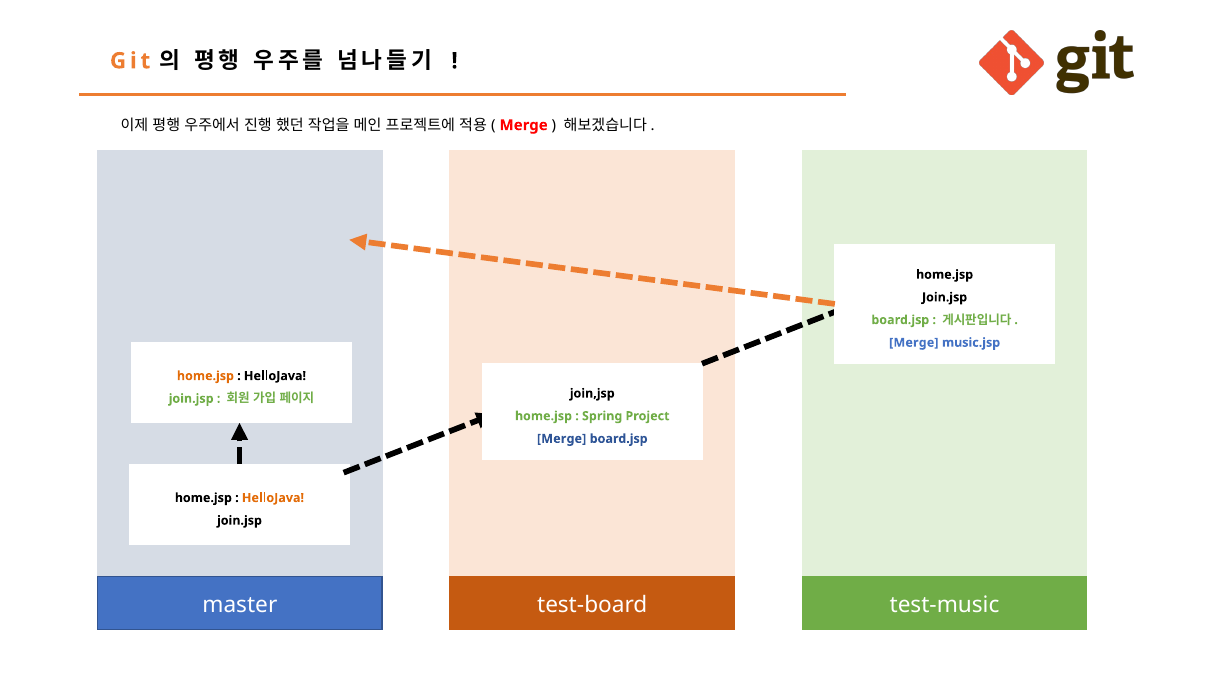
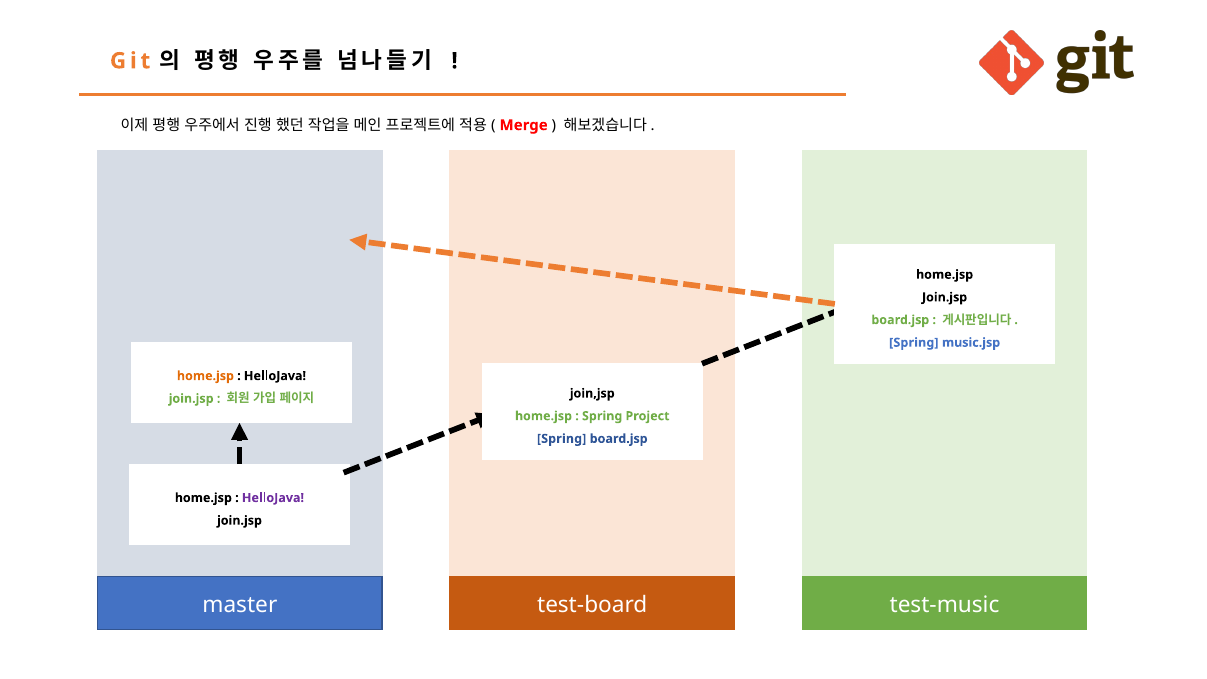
Merge: Merge -> Spring (914, 343)
Merge: Merge -> Spring (562, 439)
HelloJava colour: orange -> purple (273, 498)
